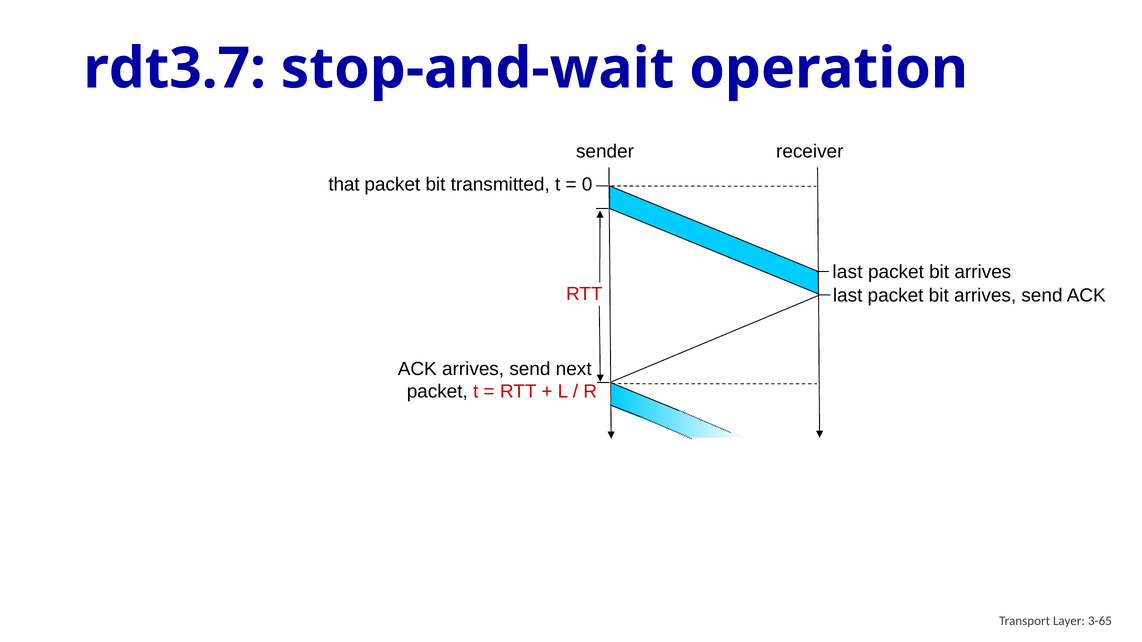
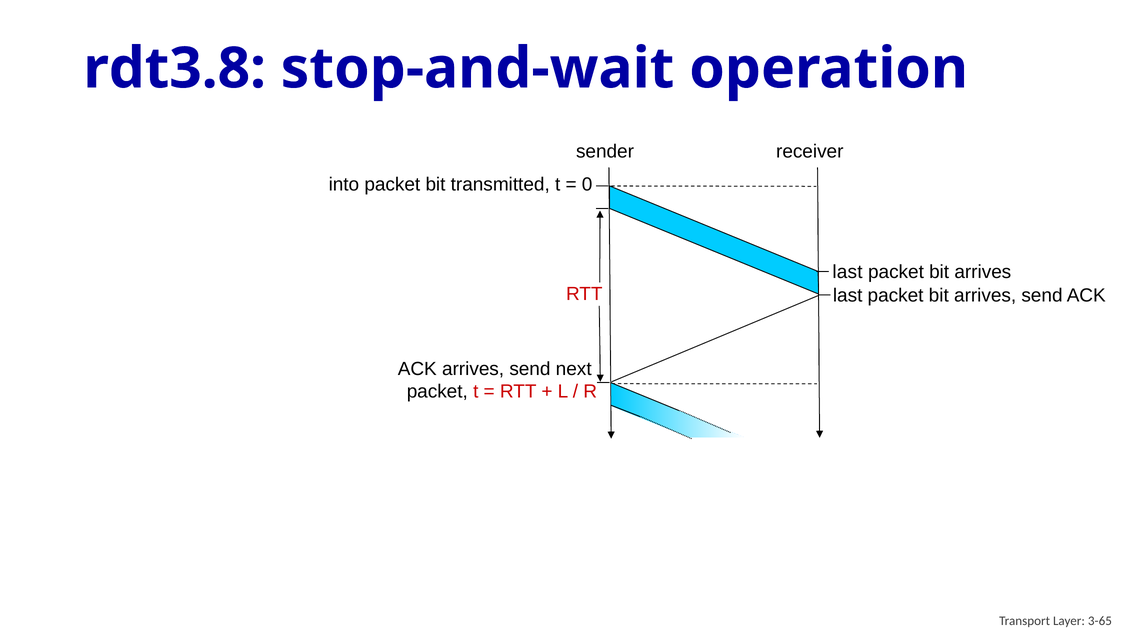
rdt3.7: rdt3.7 -> rdt3.8 (175, 69)
that: that -> into (344, 184)
